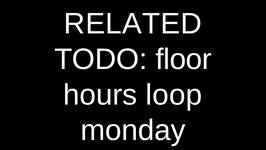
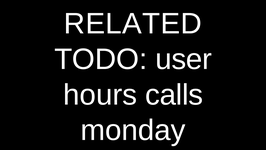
floor: floor -> user (184, 59)
loop: loop -> calls (174, 95)
